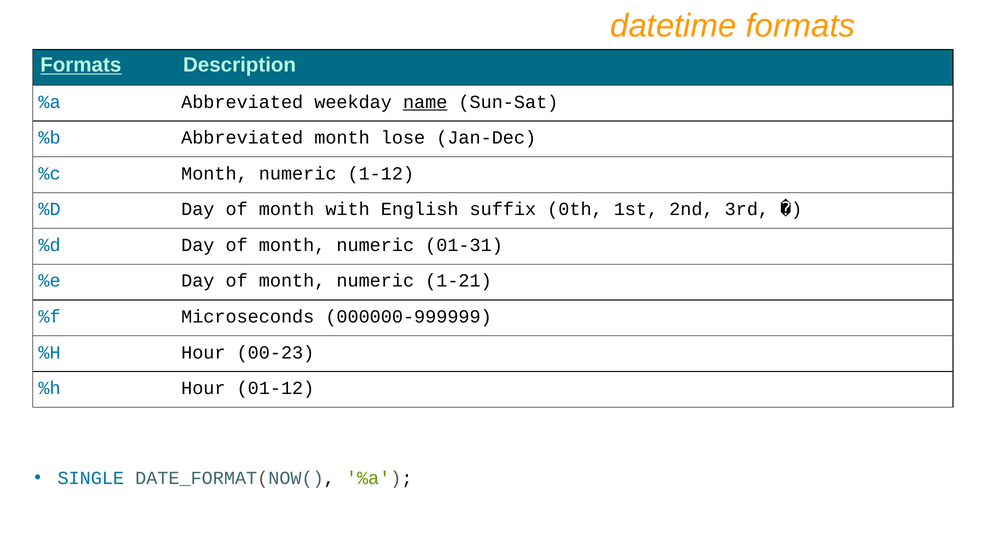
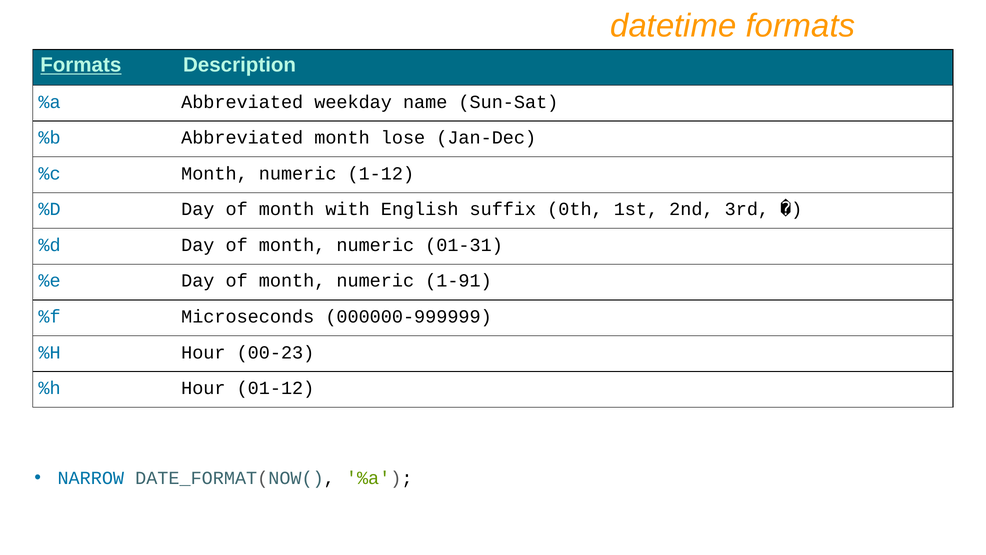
name underline: present -> none (425, 102)
1-21: 1-21 -> 1-91 (458, 281)
SINGLE: SINGLE -> NARROW (91, 478)
